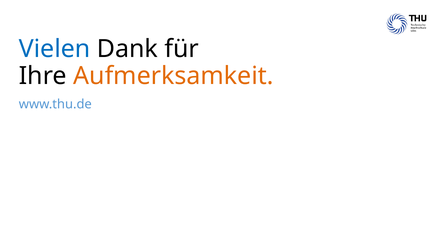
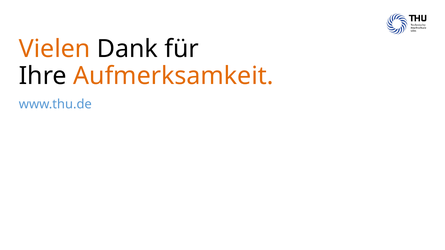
Vielen colour: blue -> orange (55, 49)
